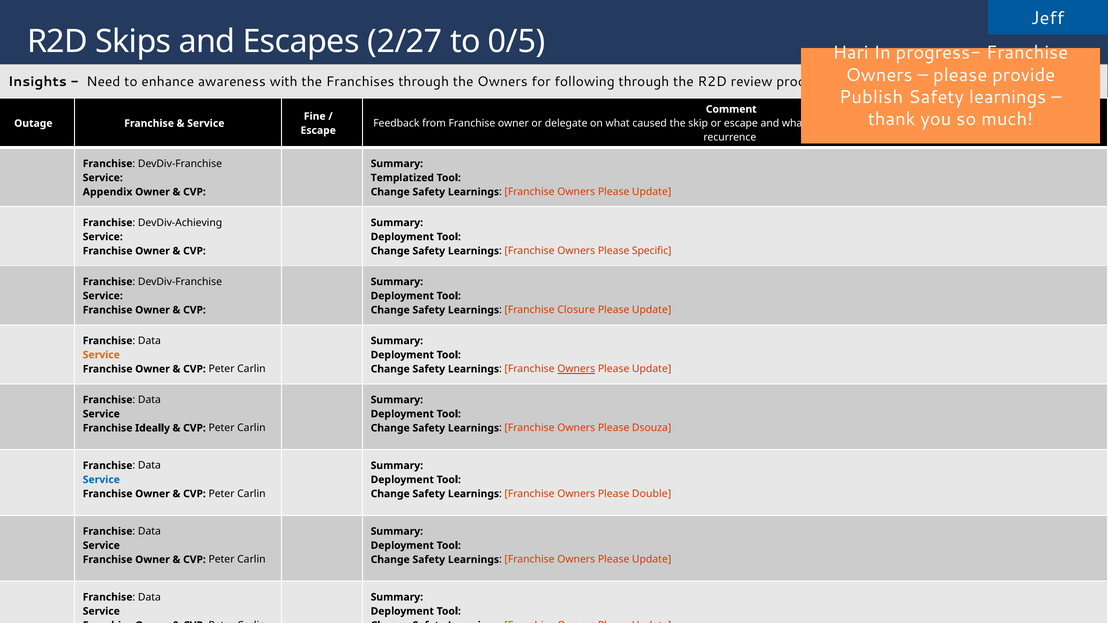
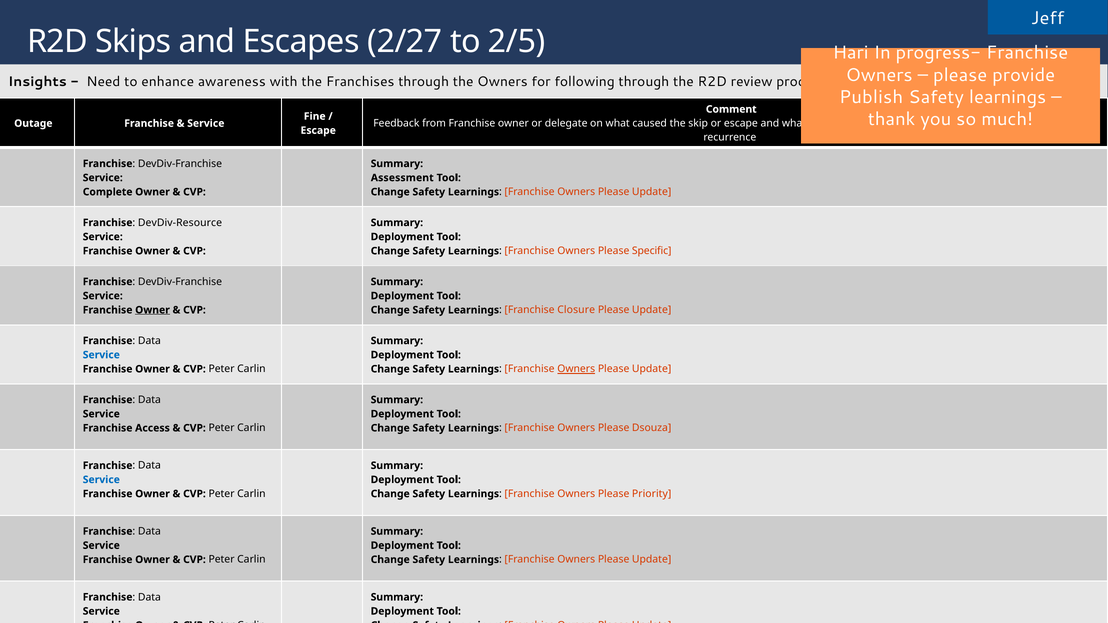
0/5: 0/5 -> 2/5 (517, 41)
Templatized: Templatized -> Assessment (402, 178)
Appendix: Appendix -> Complete (108, 192)
DevDiv-Achieving: DevDiv-Achieving -> DevDiv-Resource (180, 223)
Owner underline: none -> present (152, 310)
Service colour: orange -> blue (101, 355)
Ideally: Ideally -> Access (152, 428)
Double: Double -> Priority (652, 494)
